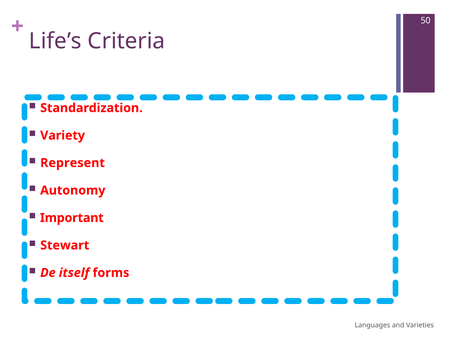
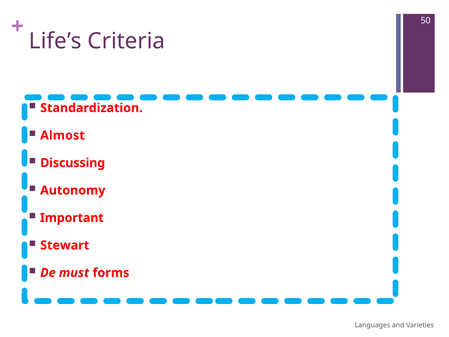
Variety: Variety -> Almost (63, 135)
Represent: Represent -> Discussing (73, 163)
itself: itself -> must (74, 273)
